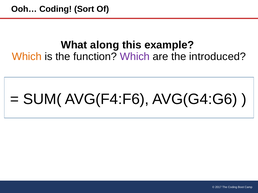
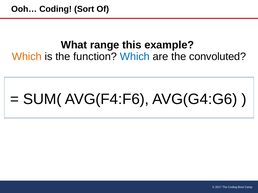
along: along -> range (105, 45)
Which colour: purple -> blue (135, 57)
introduced: introduced -> convoluted (218, 57)
